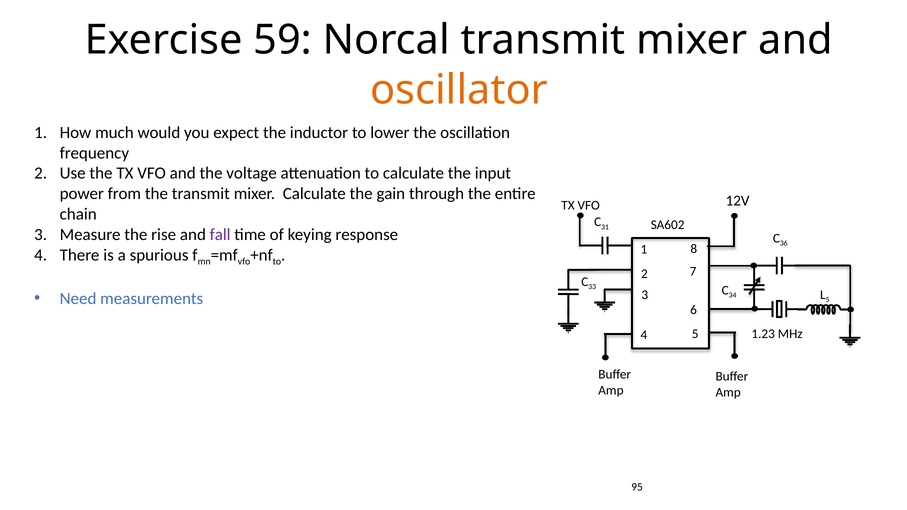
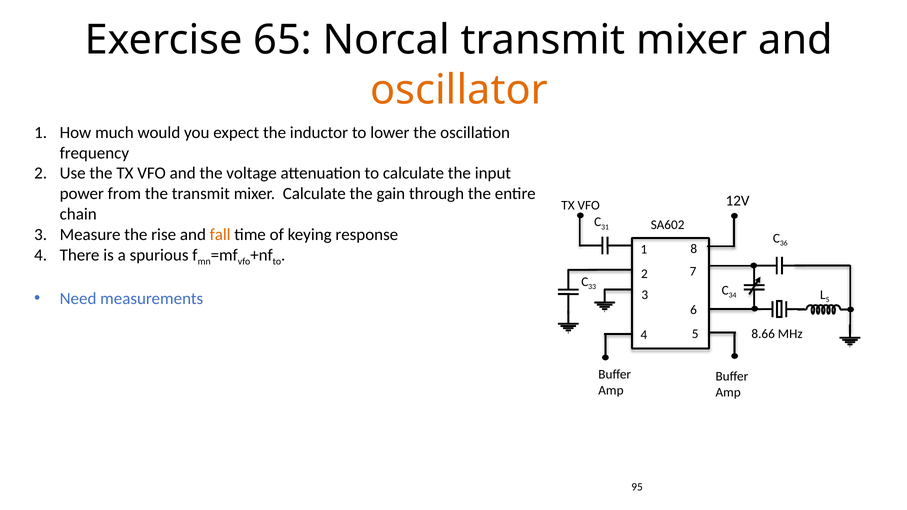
59: 59 -> 65 (283, 40)
fall colour: purple -> orange (220, 235)
1.23: 1.23 -> 8.66 (763, 334)
